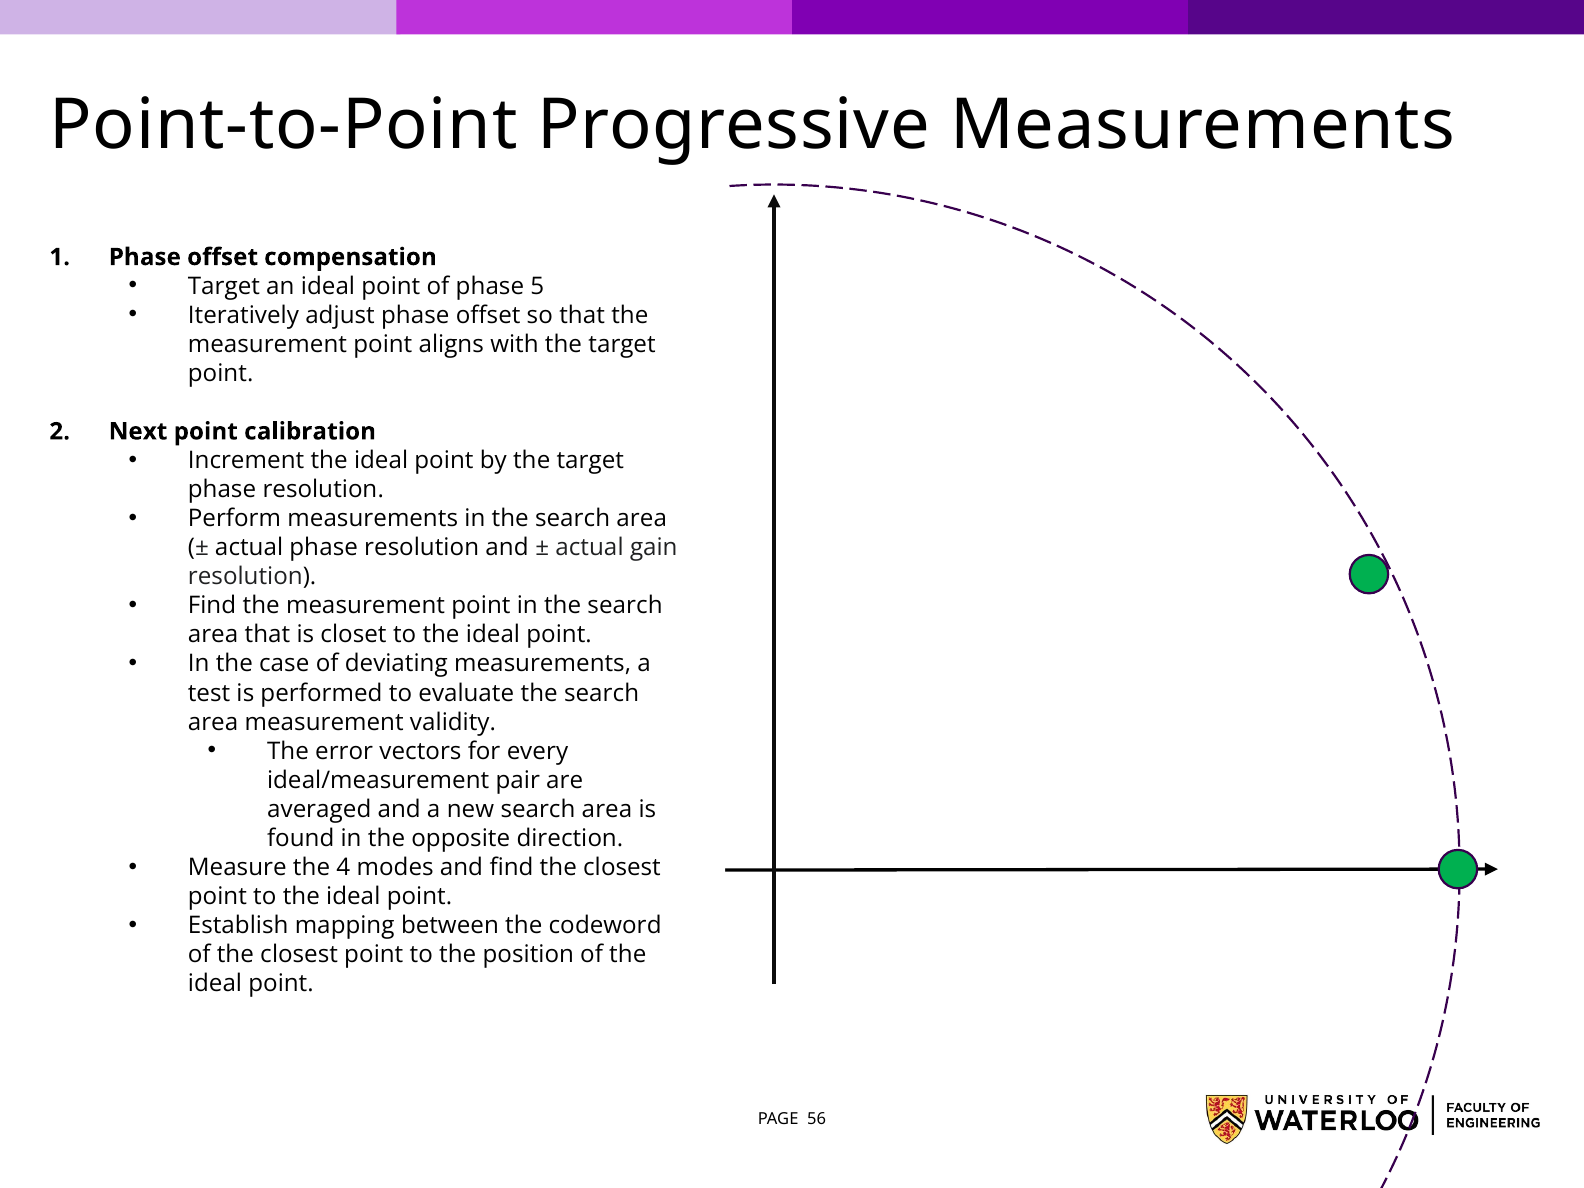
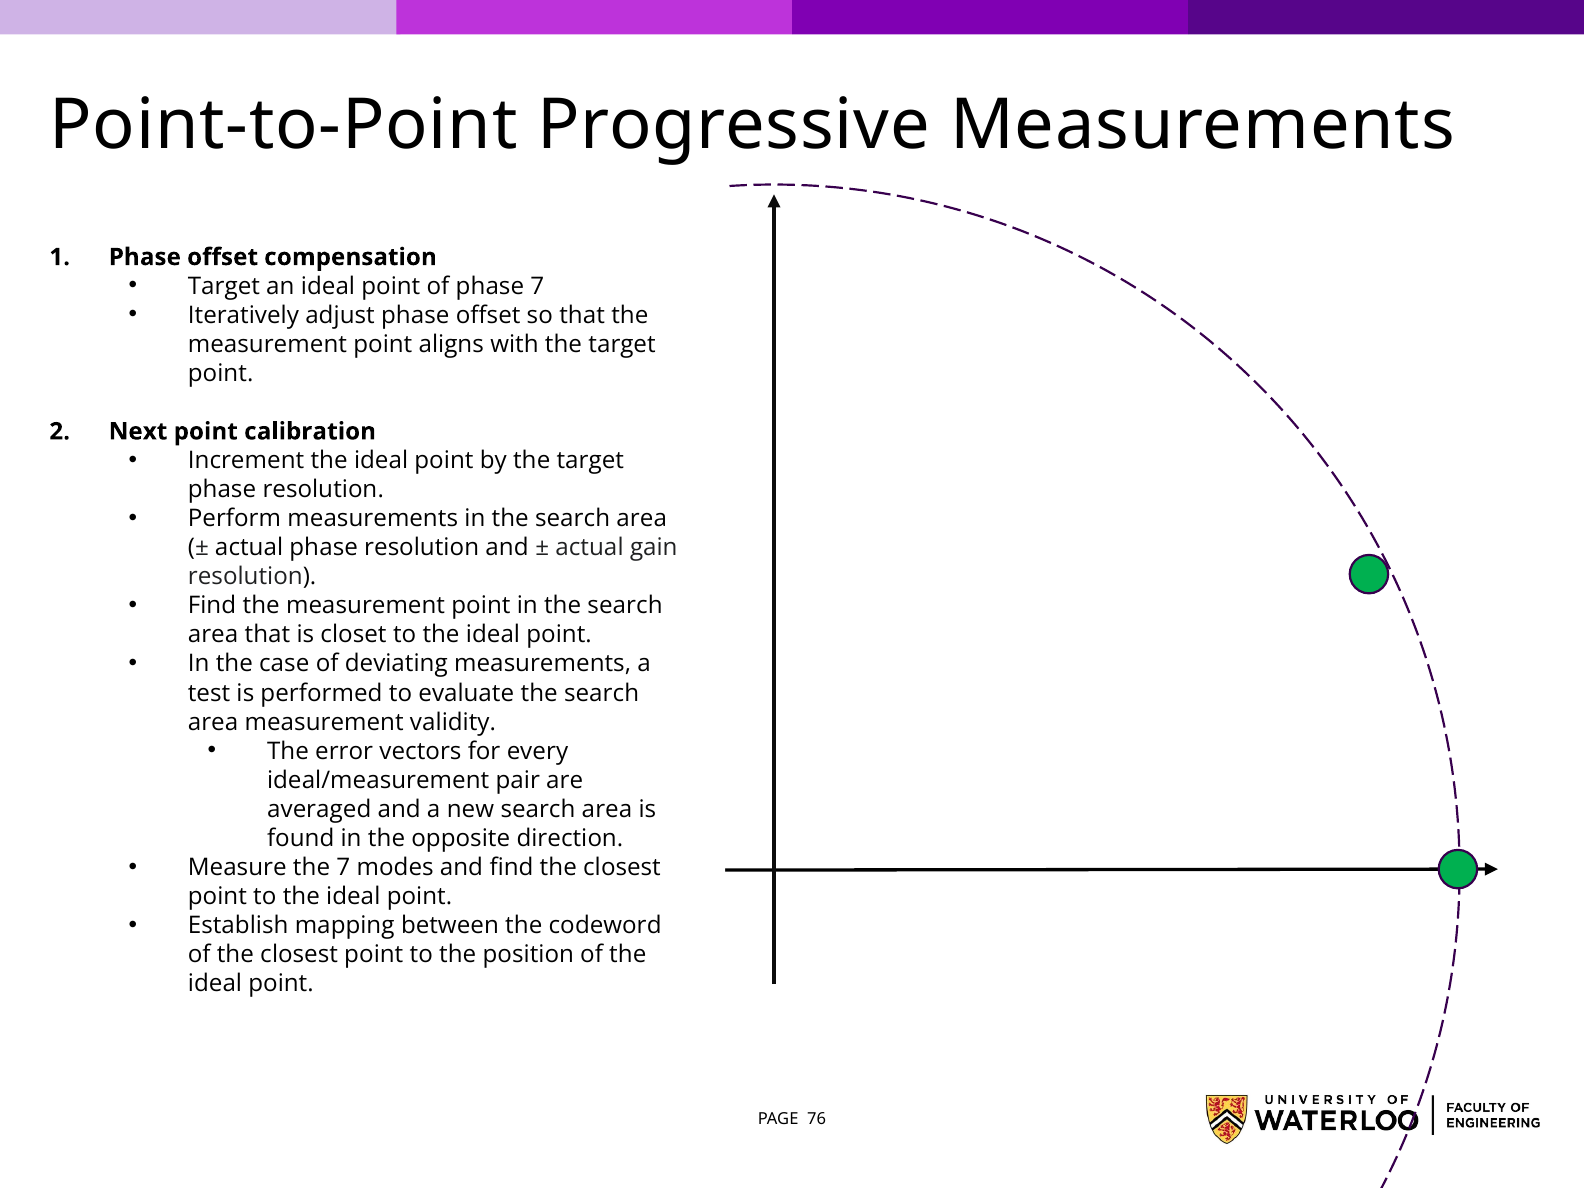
phase 5: 5 -> 7 (537, 286)
the 4: 4 -> 7 (343, 867)
56: 56 -> 76 (817, 1119)
